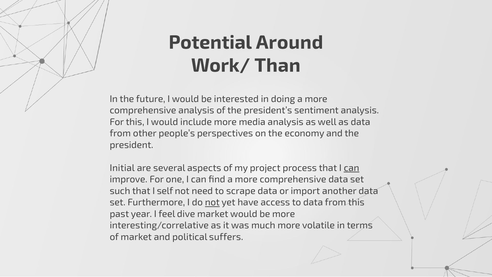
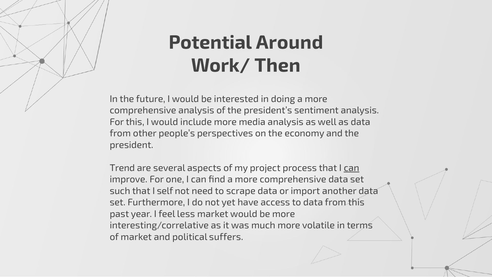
Than: Than -> Then (277, 65)
Initial: Initial -> Trend (122, 168)
not underline: present -> none (212, 202)
dive: dive -> less (186, 214)
